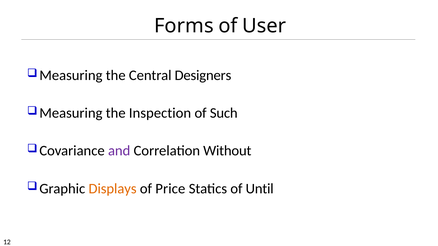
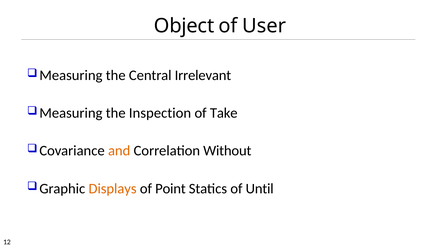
Forms: Forms -> Object (184, 26)
Designers: Designers -> Irrelevant (203, 75)
Such: Such -> Take (224, 113)
and colour: purple -> orange (119, 151)
Price: Price -> Point (170, 189)
